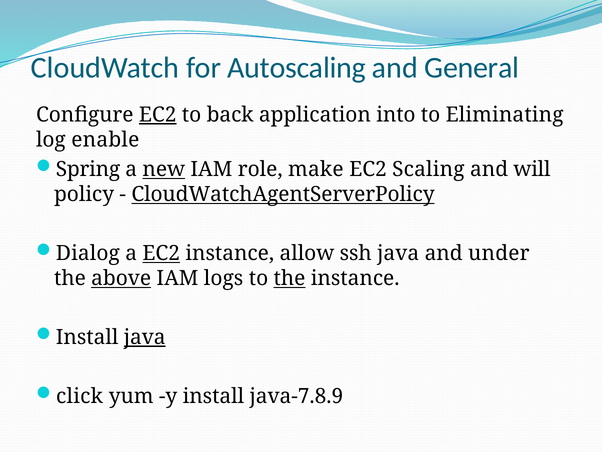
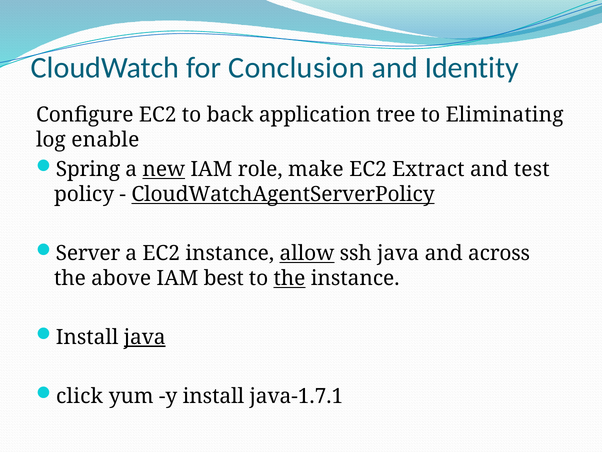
Autoscaling: Autoscaling -> Conclusion (296, 68)
General: General -> Identity (472, 68)
EC2 underline: present -> none (158, 115)
into: into -> tree (396, 115)
Scaling: Scaling -> Extract (428, 169)
will: will -> test (532, 169)
Dialog: Dialog -> Server (88, 253)
EC2 underline: present -> none (161, 253)
allow underline: none -> present (307, 253)
under: under -> across (499, 253)
above underline: present -> none (121, 278)
logs: logs -> best (224, 278)
java-7.8.9: java-7.8.9 -> java-1.7.1 (296, 396)
